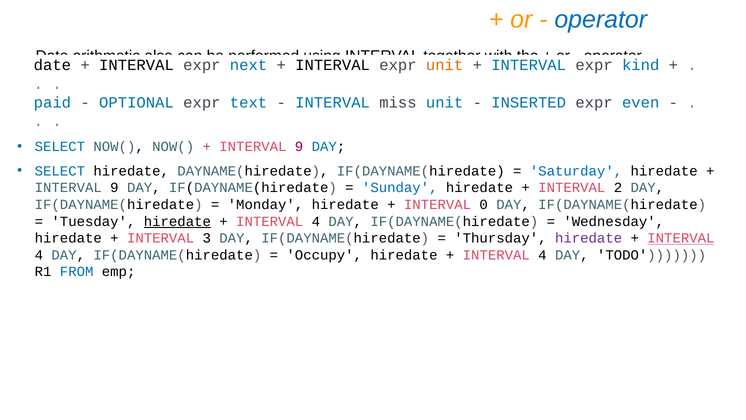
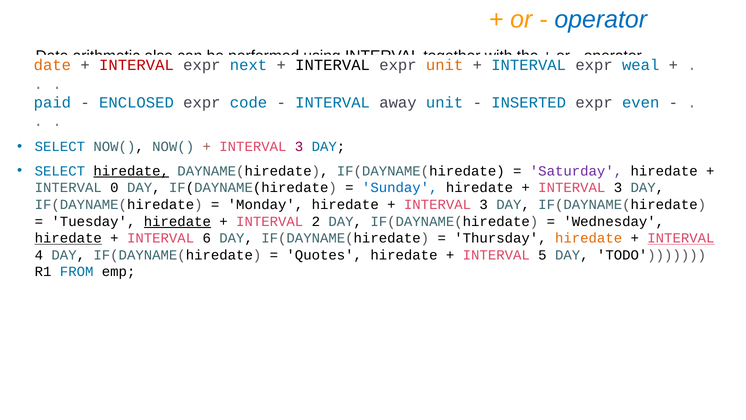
date colour: black -> orange (52, 65)
INTERVAL colour: black -> red (136, 65)
kind: kind -> weal (641, 65)
OPTIONAL: OPTIONAL -> ENCLOSED (136, 102)
text: text -> code (249, 102)
miss: miss -> away (398, 102)
9: 9 -> 3 (299, 147)
hiredate underline: none -> present (131, 171)
Saturday colour: blue -> purple (576, 171)
9: 9 -> 0 (114, 188)
2: 2 -> 3 (618, 188)
0: 0 -> 3 (484, 204)
4: 4 -> 2 (316, 221)
hiredate underline: none -> present (68, 238)
3: 3 -> 6 (207, 238)
hiredate colour: purple -> orange (589, 238)
Occupy: Occupy -> Quotes (324, 255)
4: 4 -> 5 (542, 255)
